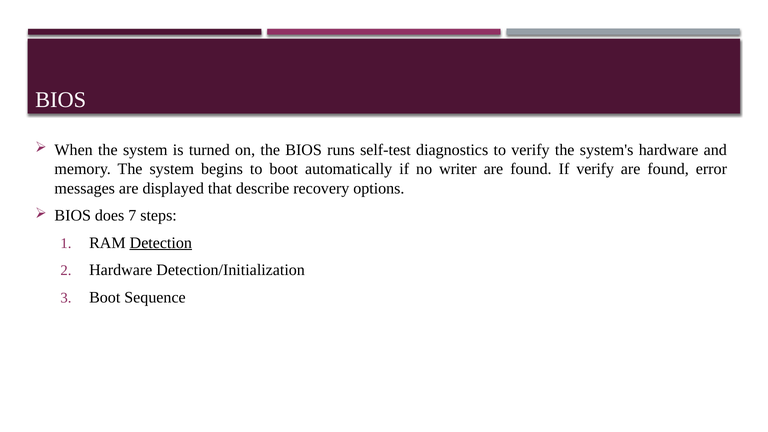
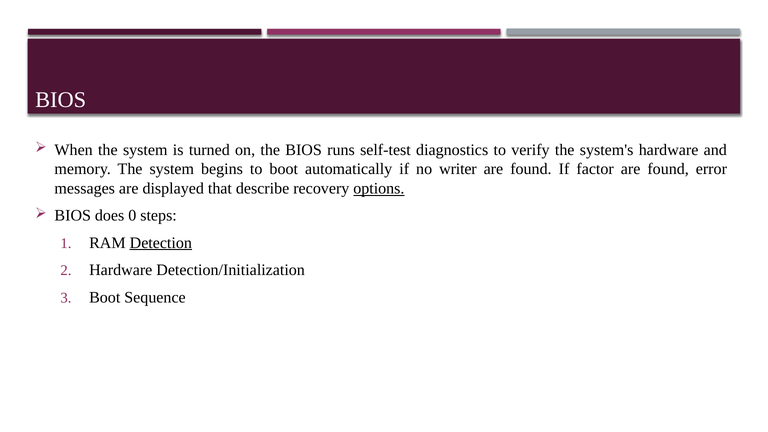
If verify: verify -> factor (595, 169)
options underline: none -> present (379, 188)
7: 7 -> 0 (132, 216)
